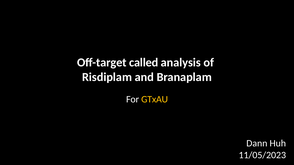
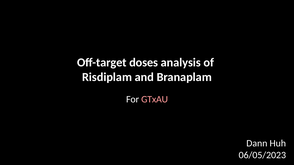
called: called -> doses (144, 63)
GTxAU colour: yellow -> pink (155, 100)
11/05/2023: 11/05/2023 -> 06/05/2023 (262, 155)
